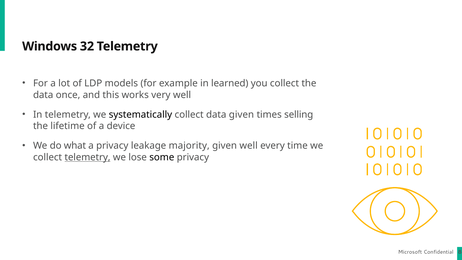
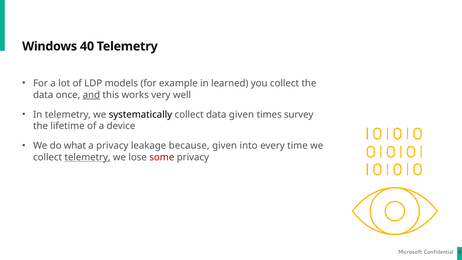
32: 32 -> 40 (87, 46)
and underline: none -> present (91, 95)
selling: selling -> survey (299, 114)
majority: majority -> because (189, 146)
given well: well -> into (249, 146)
some colour: black -> red (162, 157)
